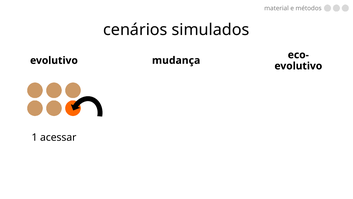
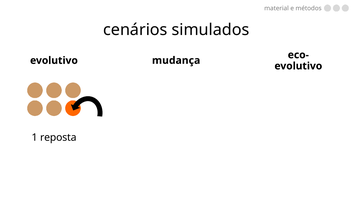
acessar: acessar -> reposta (58, 137)
